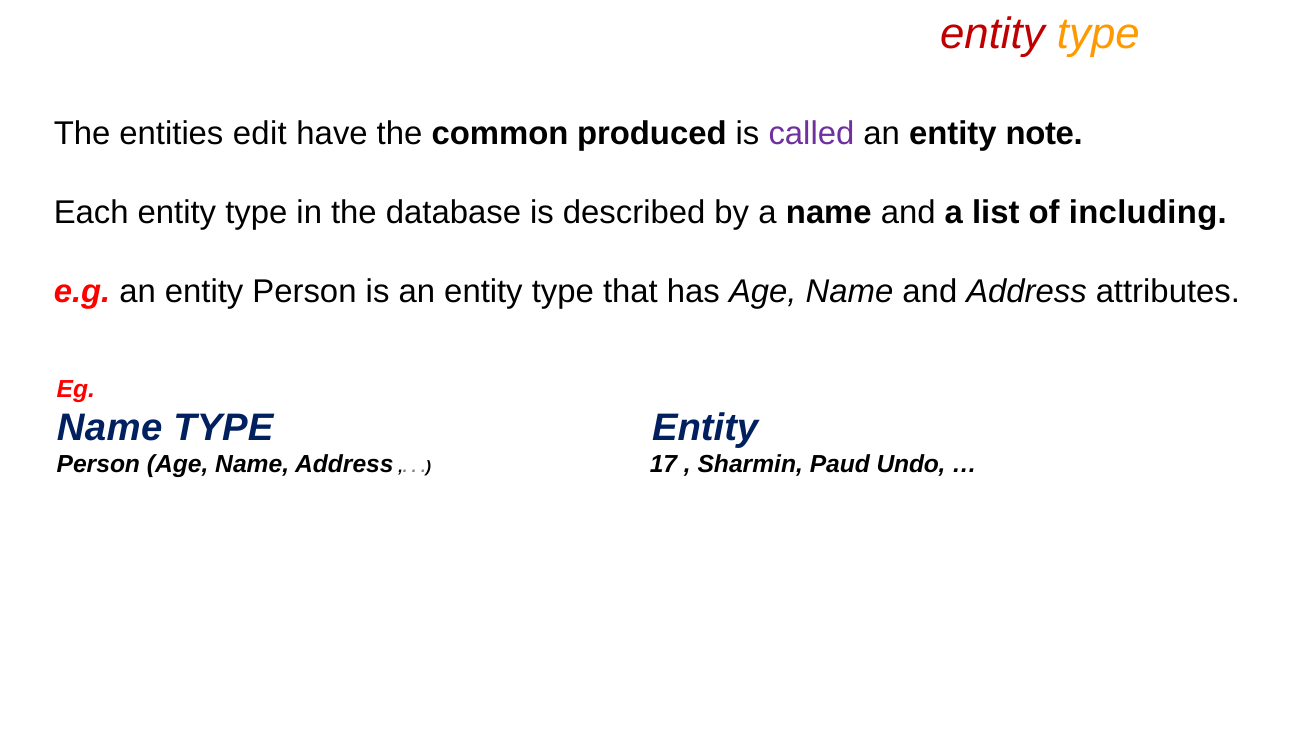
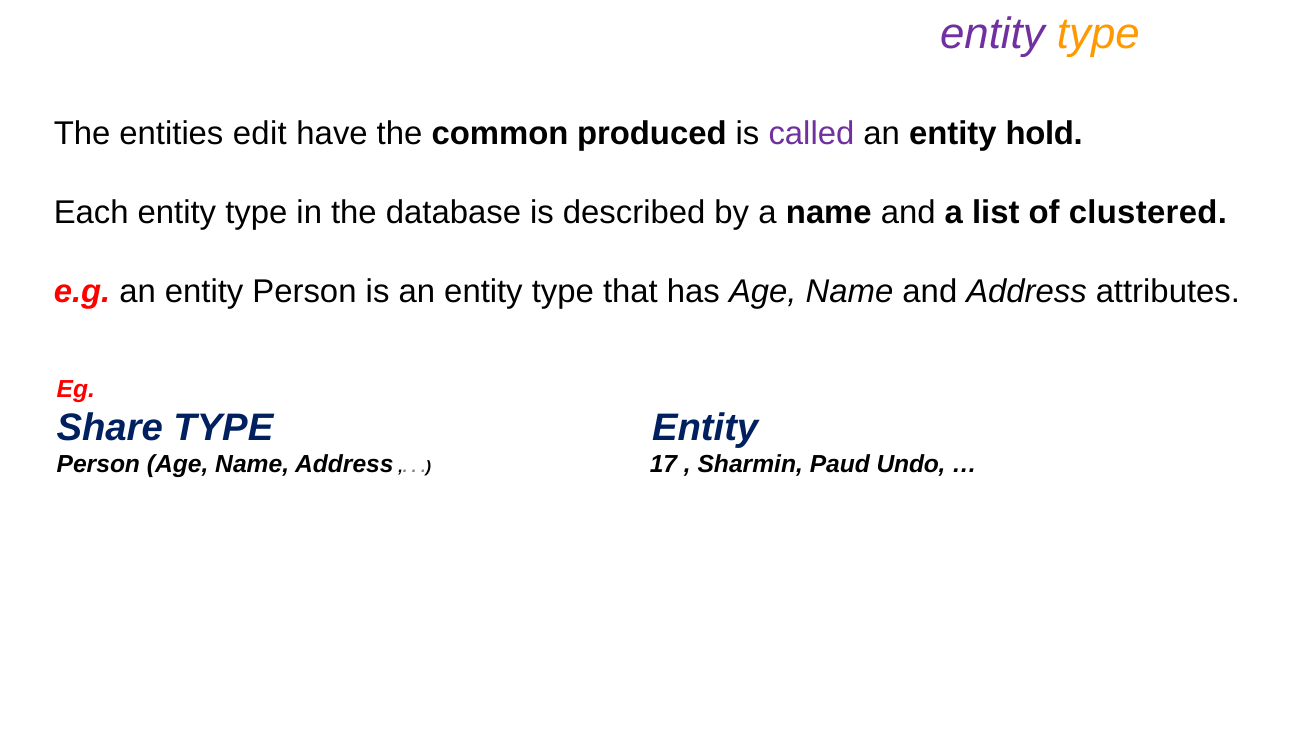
entity colour: red -> purple (992, 34)
note: note -> hold (1044, 134)
including: including -> clustered (1148, 212)
Name: Name -> Share (110, 428)
